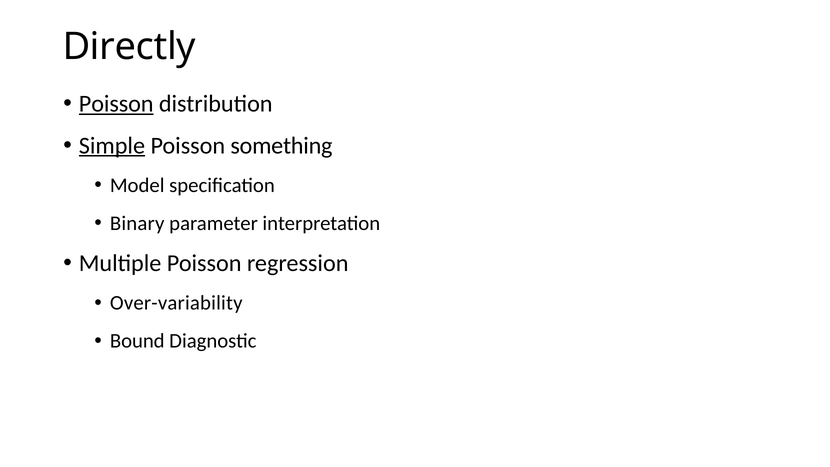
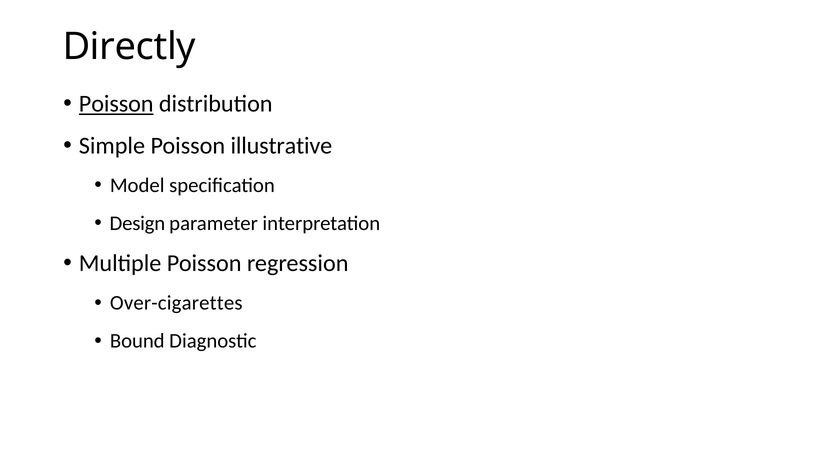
Simple underline: present -> none (112, 146)
something: something -> illustrative (281, 146)
Binary: Binary -> Design (137, 223)
Over-variability: Over-variability -> Over-cigarettes (176, 303)
